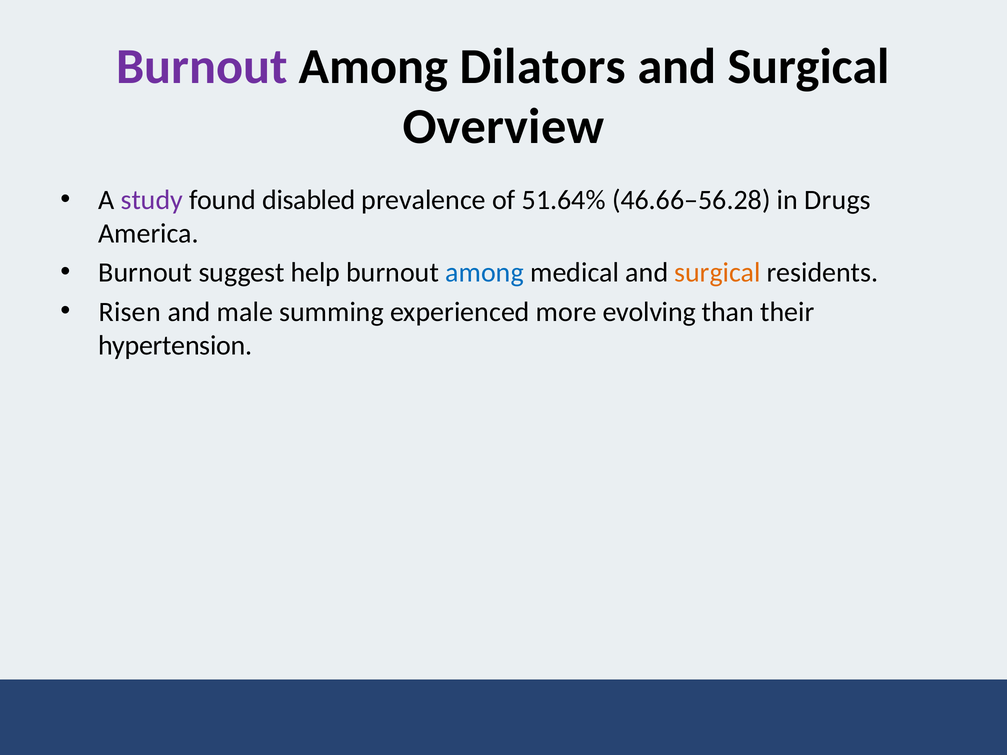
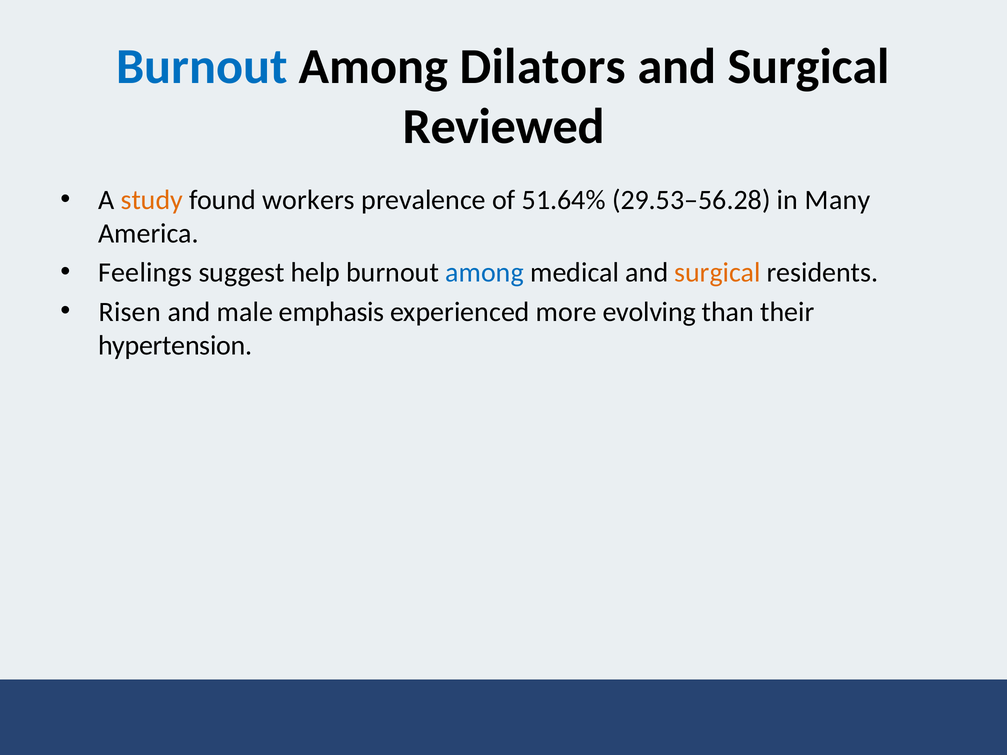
Burnout colour: purple -> blue (202, 66)
Overview: Overview -> Reviewed (504, 127)
study colour: purple -> orange (152, 200)
disabled: disabled -> workers (309, 200)
46.66–56.28: 46.66–56.28 -> 29.53–56.28 (691, 200)
Drugs: Drugs -> Many (838, 200)
Burnout: Burnout -> Feelings (145, 273)
summing: summing -> emphasis (332, 312)
